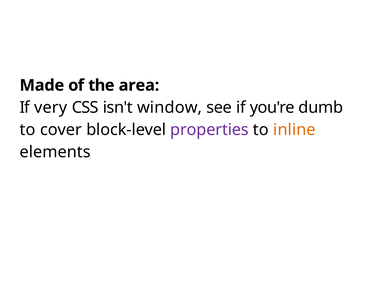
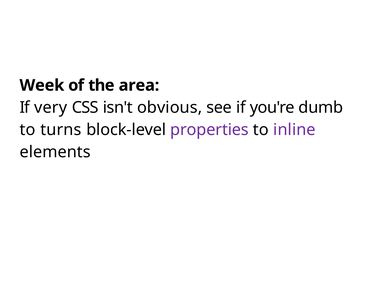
Made: Made -> Week (42, 85)
window: window -> obvious (170, 108)
cover: cover -> turns (61, 130)
inline colour: orange -> purple (294, 130)
